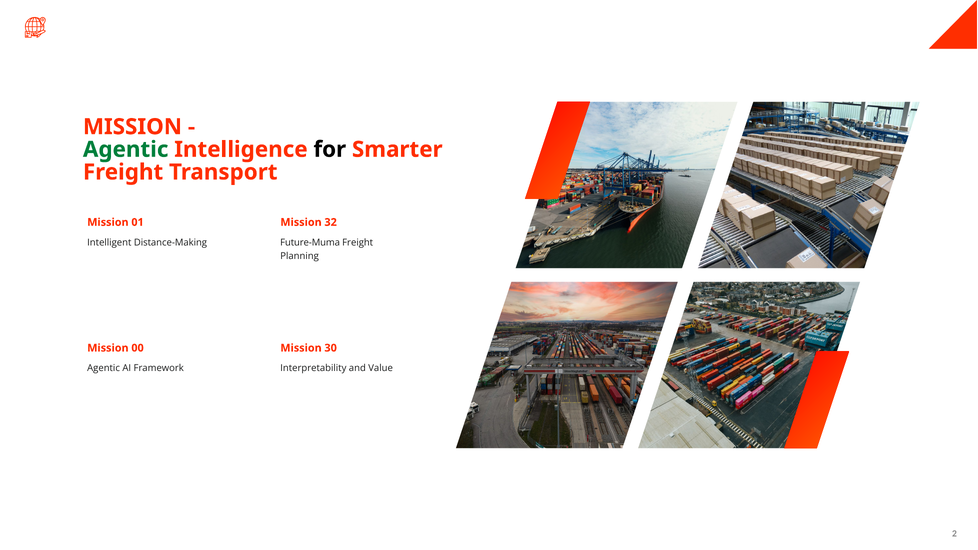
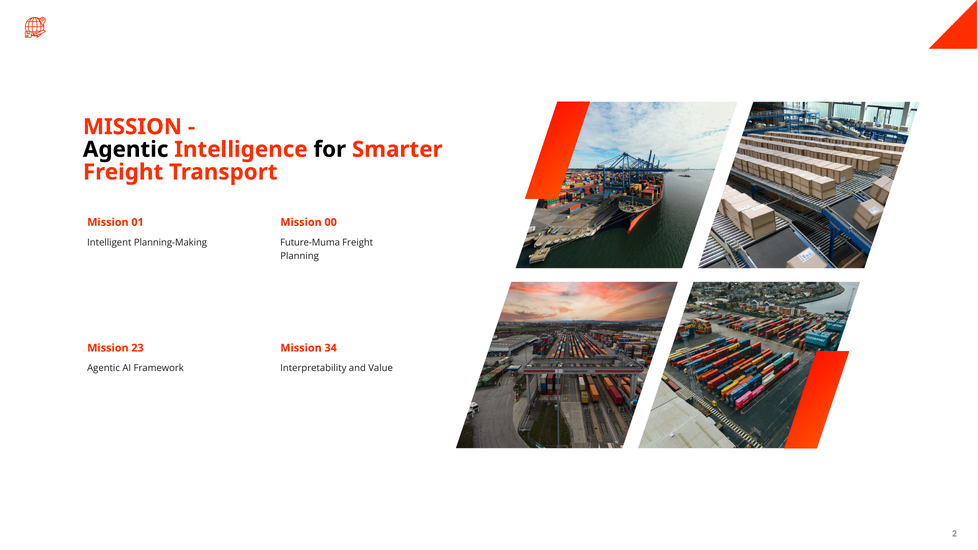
Agentic colour: green -> black (126, 150)
32: 32 -> 00 (331, 222)
Distance-Making: Distance-Making -> Planning-Making (170, 243)
00: 00 -> 23 (138, 348)
30: 30 -> 34 (331, 348)
